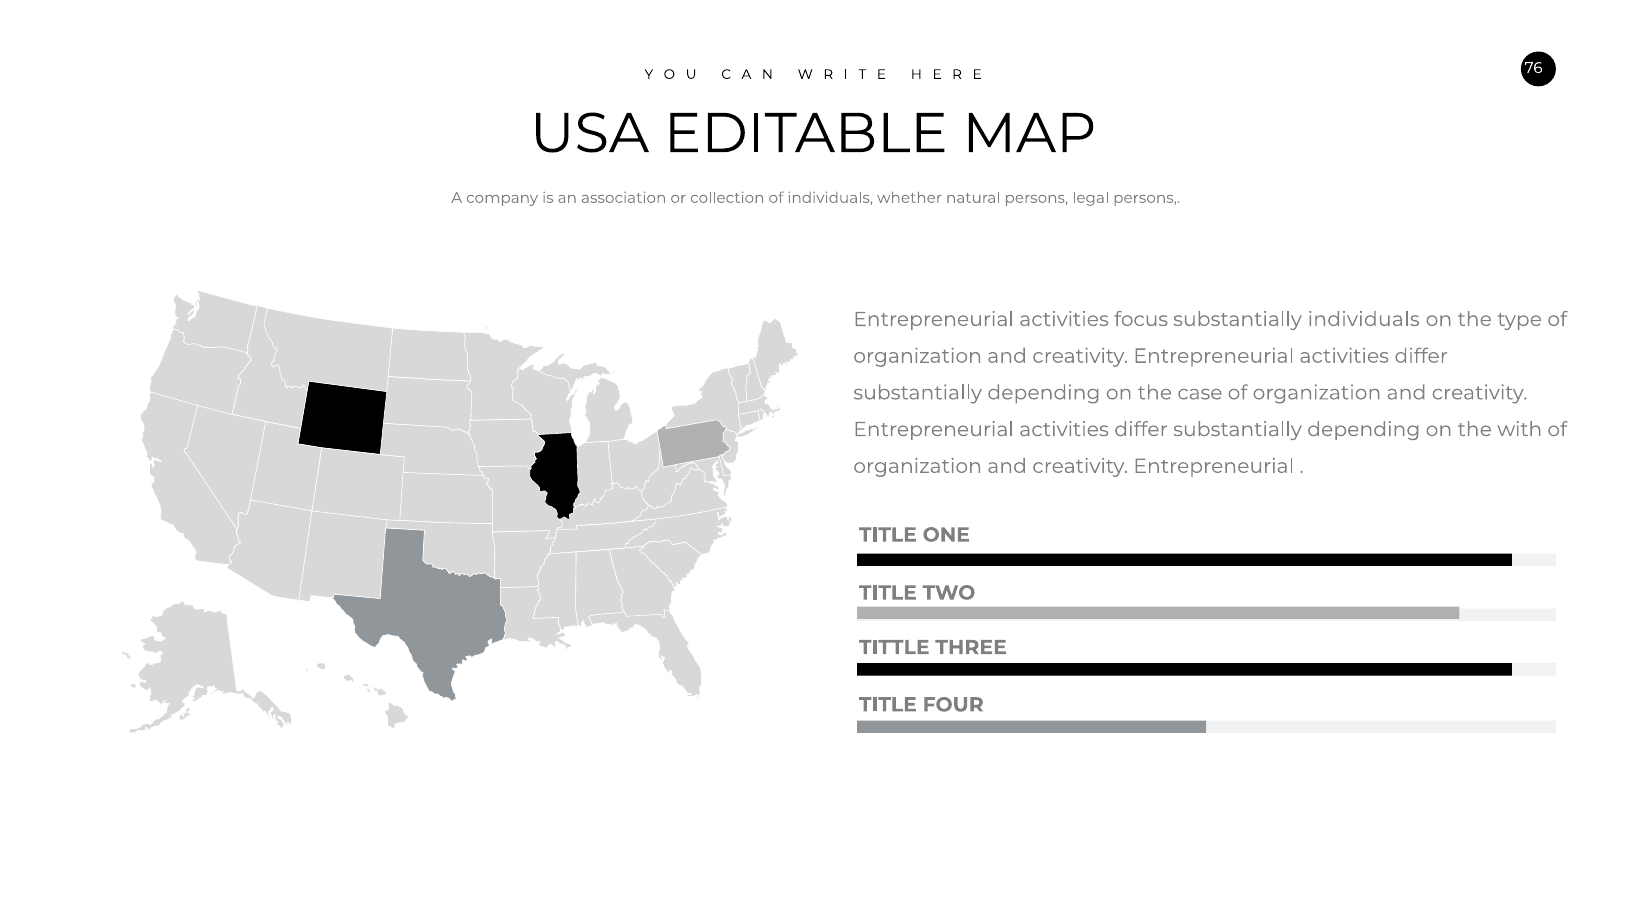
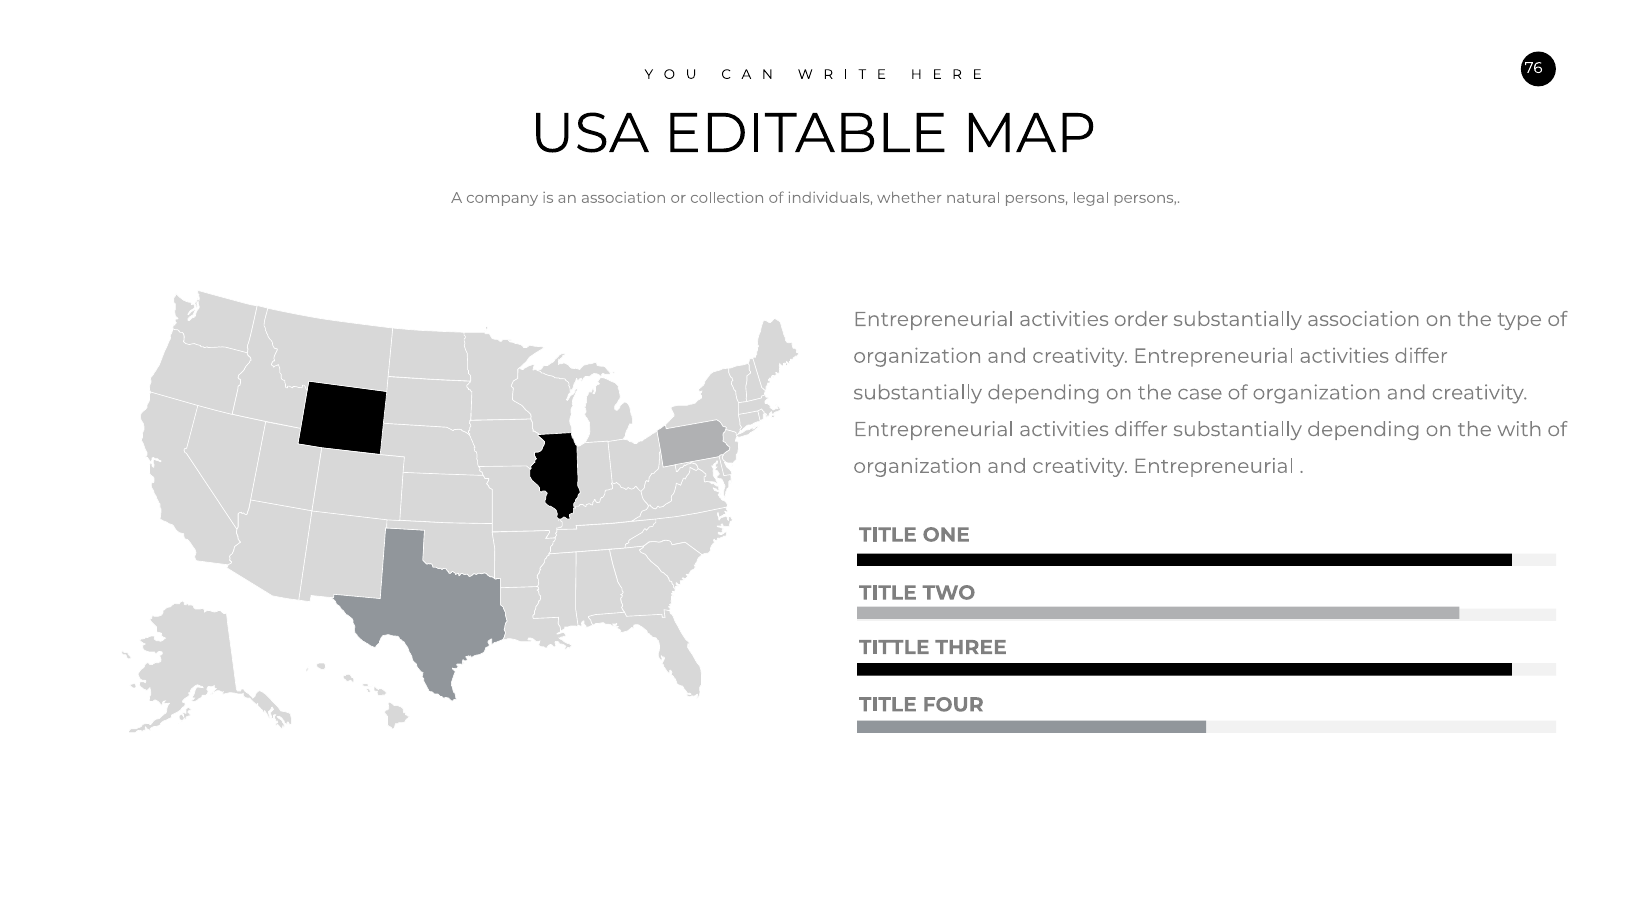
focus: focus -> order (1141, 319)
substantially individuals: individuals -> association (1364, 319)
